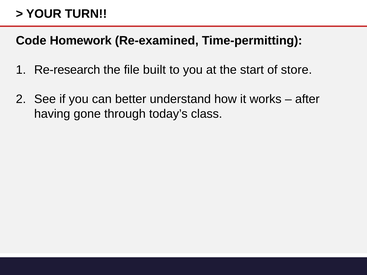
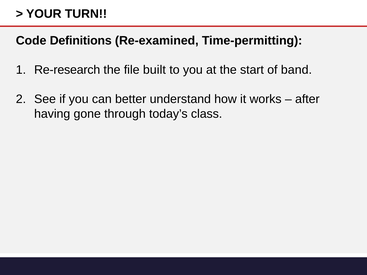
Homework: Homework -> Definitions (81, 41)
store: store -> band (296, 70)
